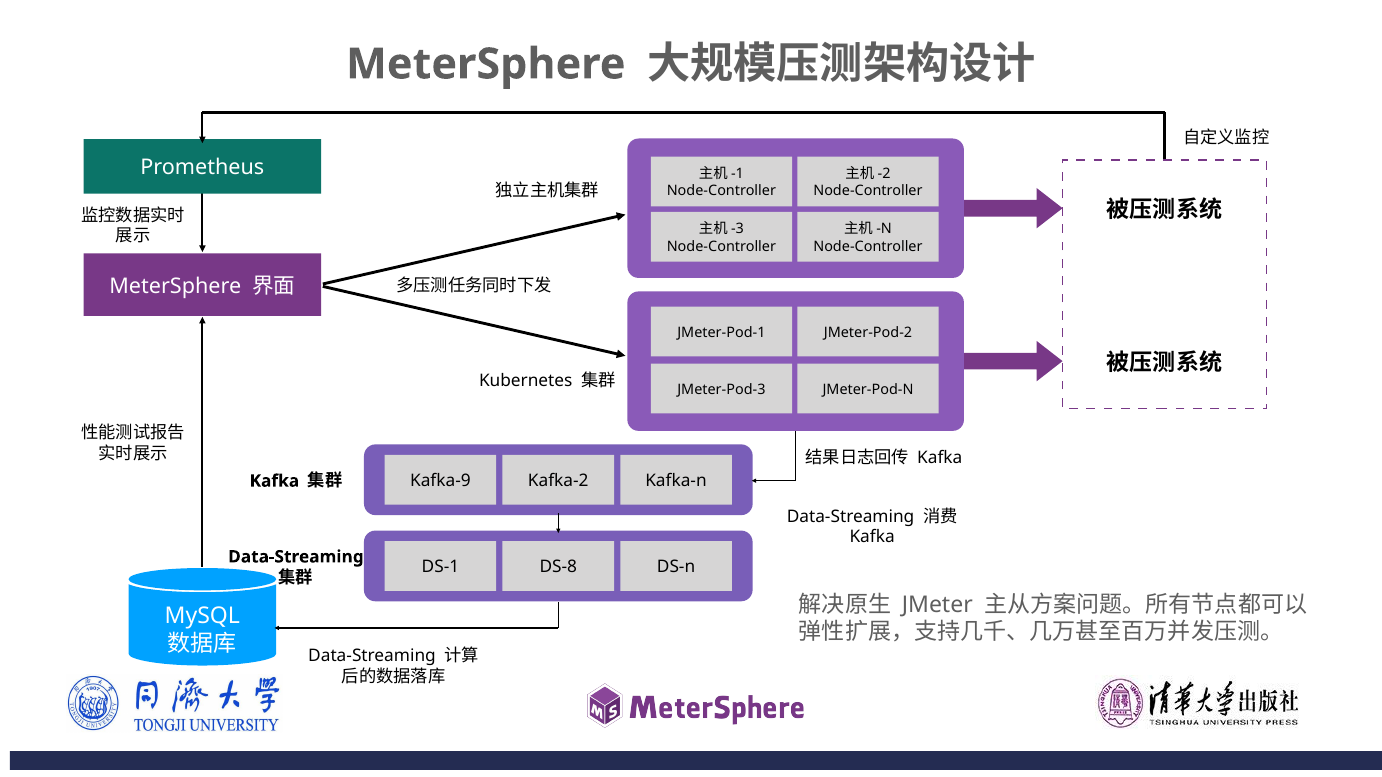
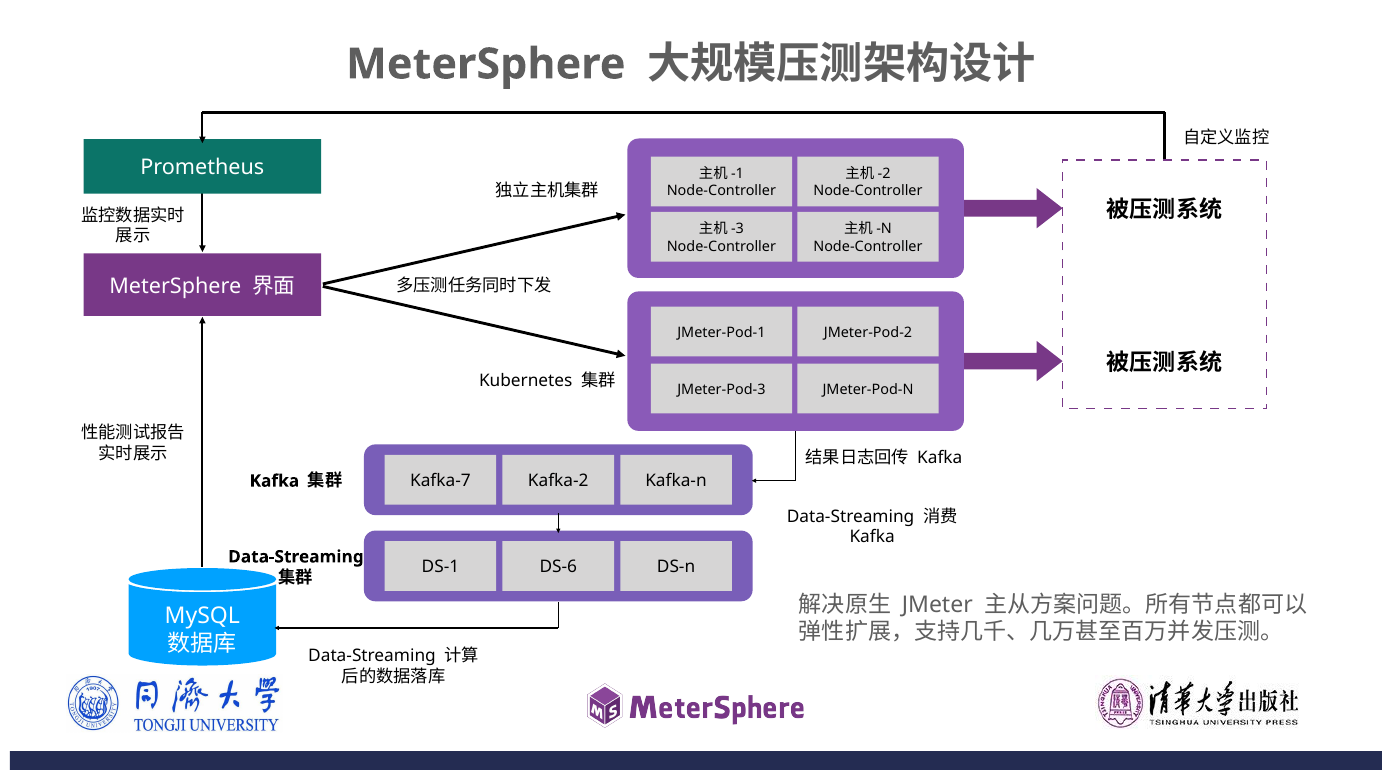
Kafka-9: Kafka-9 -> Kafka-7 (440, 481)
DS-8: DS-8 -> DS-6 (558, 567)
